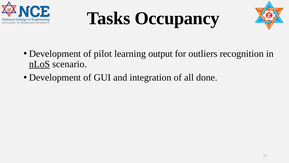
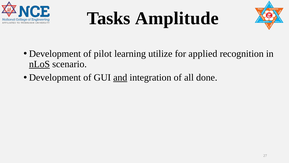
Occupancy: Occupancy -> Amplitude (177, 18)
output: output -> utilize (160, 54)
outliers: outliers -> applied (203, 54)
and underline: none -> present (120, 77)
